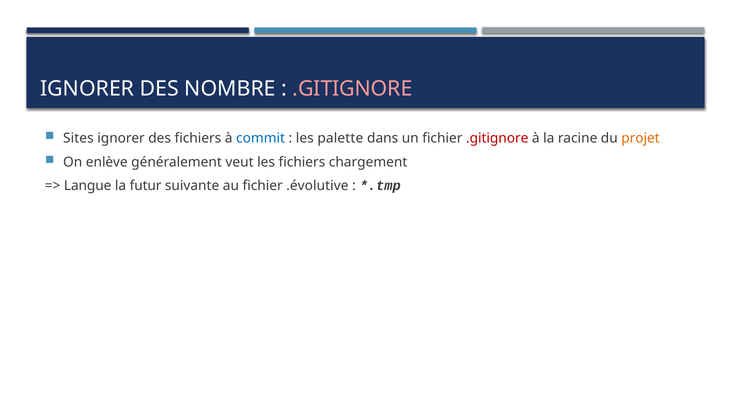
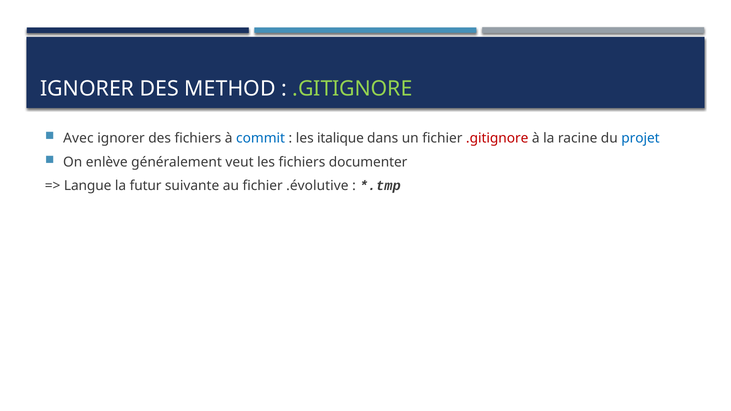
NOMBRE: NOMBRE -> METHOD (230, 89)
.GITIGNORE colour: pink -> light green (352, 89)
Sites: Sites -> Avec (78, 138)
palette: palette -> italique (340, 138)
projet colour: orange -> blue (640, 138)
chargement: chargement -> documenter (368, 162)
